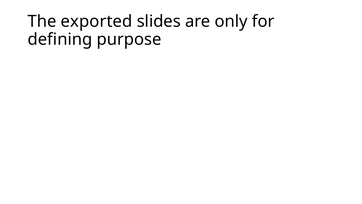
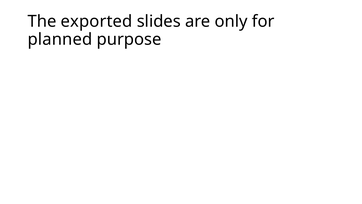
defining: defining -> planned (60, 39)
